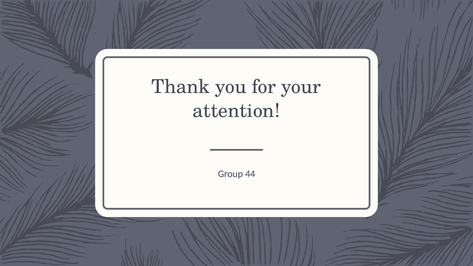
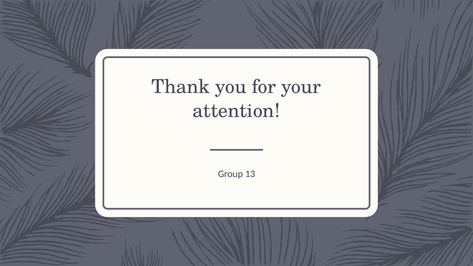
44: 44 -> 13 (250, 174)
